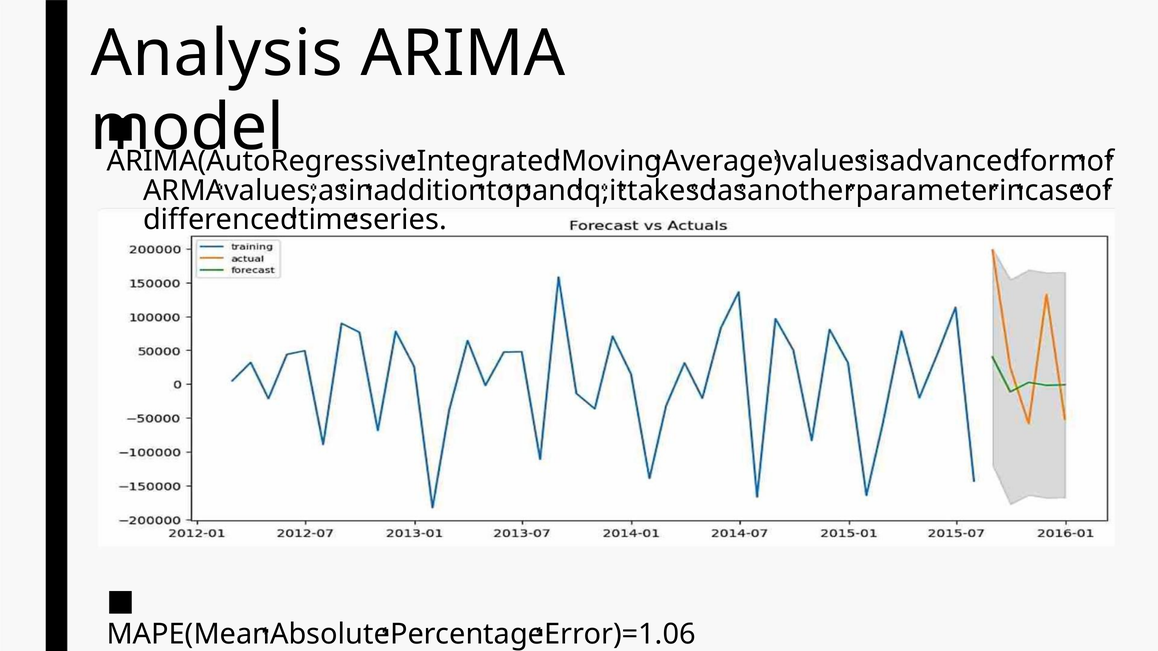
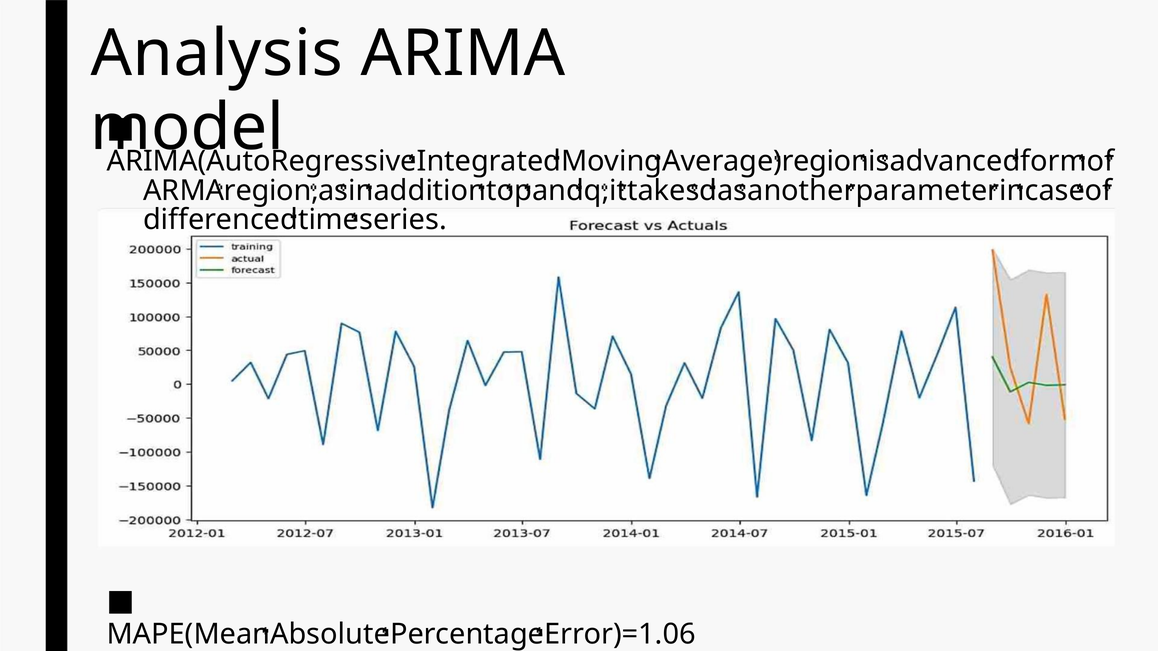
values: values -> region (825, 162)
values: values -> region (271, 191)
